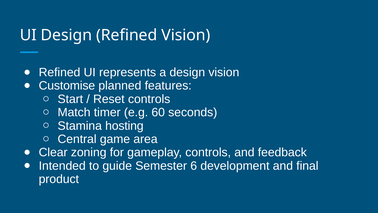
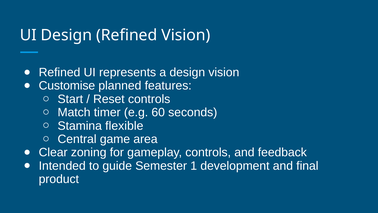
hosting: hosting -> flexible (124, 126)
6: 6 -> 1 (194, 166)
